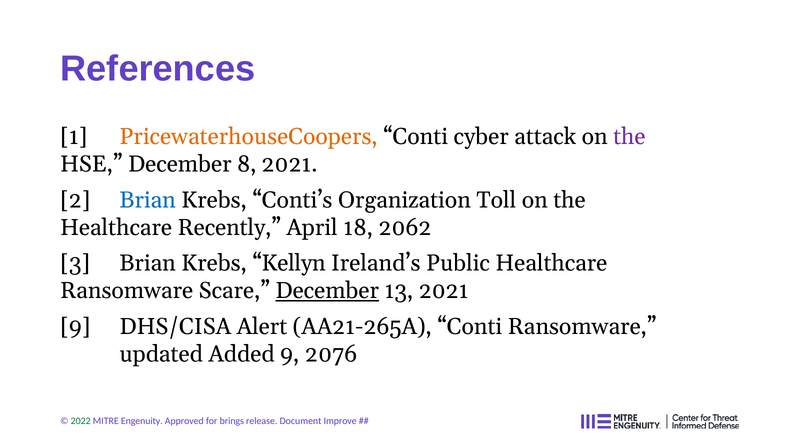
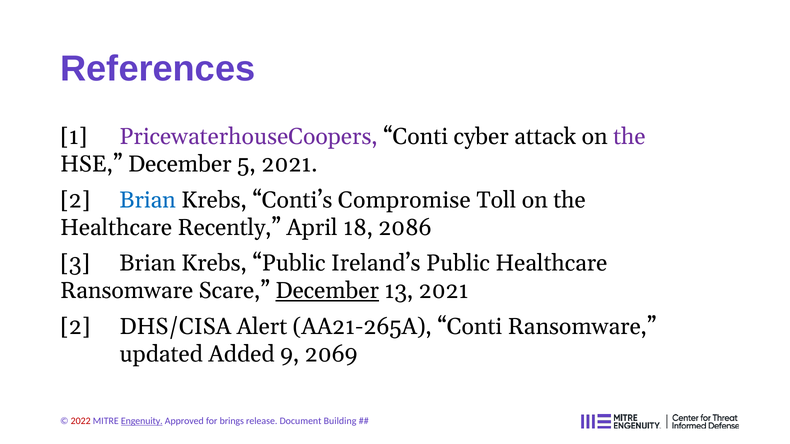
PricewaterhouseCoopers colour: orange -> purple (249, 137)
8: 8 -> 5 (246, 164)
Organization: Organization -> Compromise (404, 200)
2062: 2062 -> 2086 (405, 228)
Krebs Kellyn: Kellyn -> Public (289, 263)
9: 9 -> 2 (75, 327)
2076: 2076 -> 2069 (331, 355)
2022 colour: green -> red (81, 421)
Engenuity underline: none -> present (142, 421)
Improve: Improve -> Building (340, 421)
